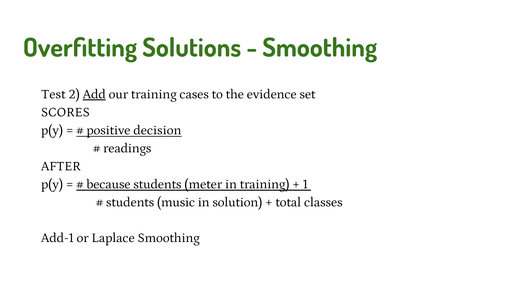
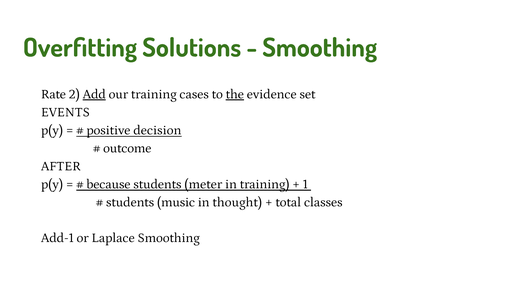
Test: Test -> Rate (53, 94)
the underline: none -> present (235, 94)
SCORES: SCORES -> EVENTS (65, 112)
readings: readings -> outcome (127, 148)
solution: solution -> thought (237, 202)
